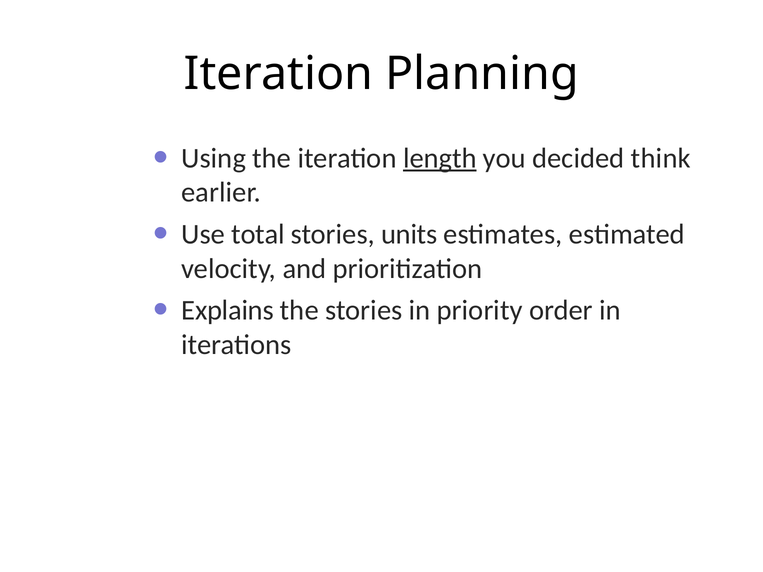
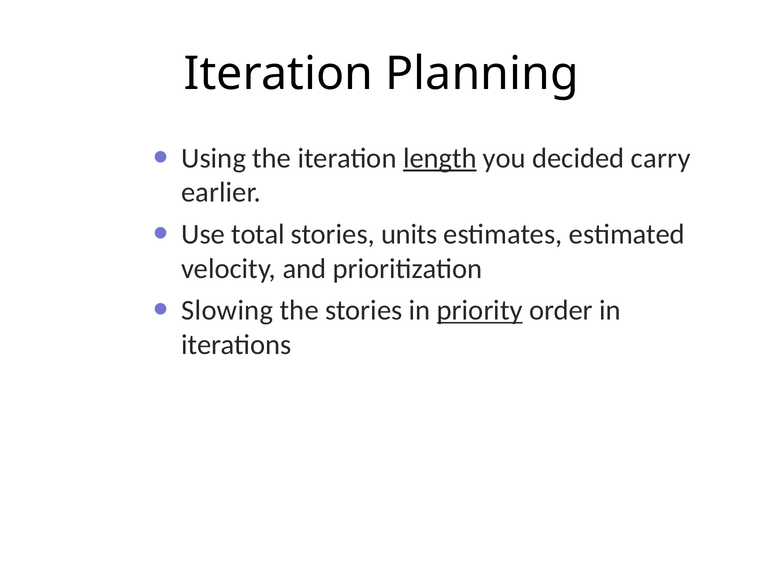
think: think -> carry (661, 158)
Explains: Explains -> Slowing (227, 311)
priority underline: none -> present (480, 311)
